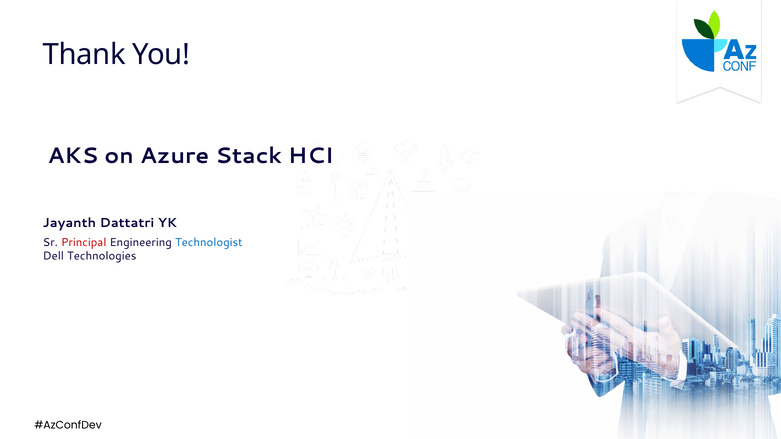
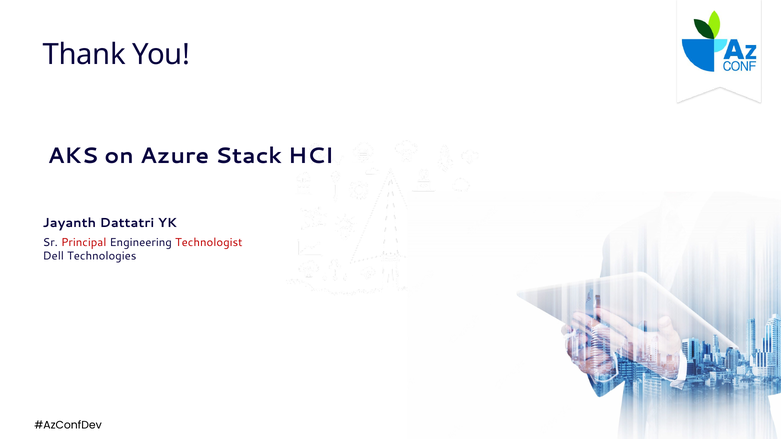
Technologist colour: blue -> red (209, 243)
